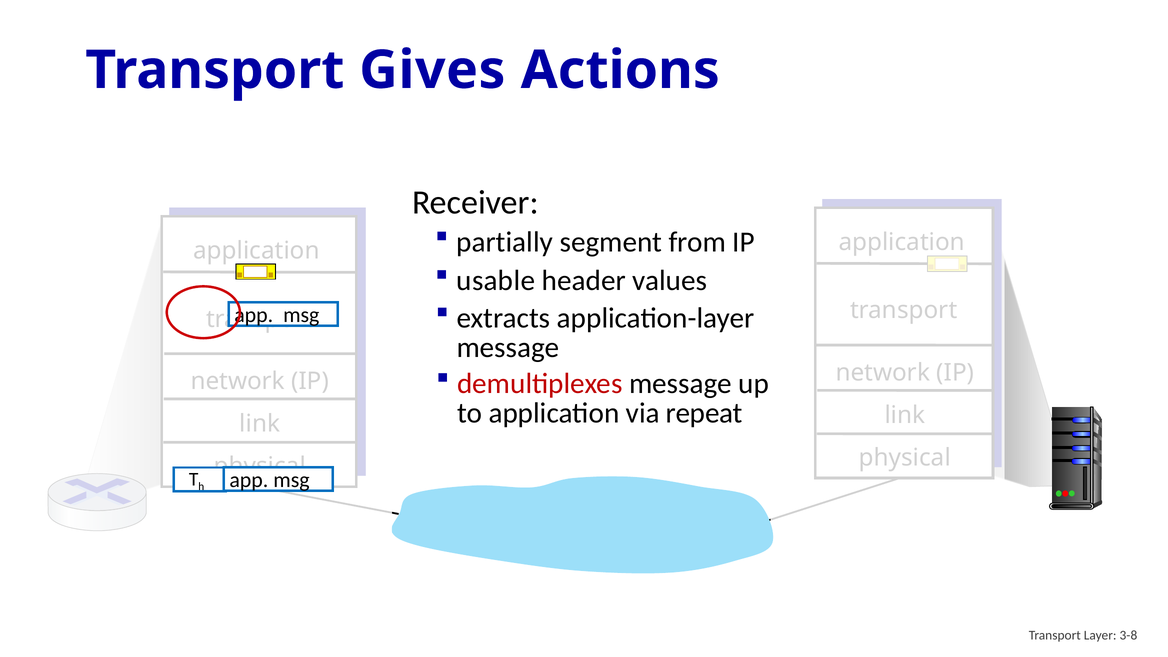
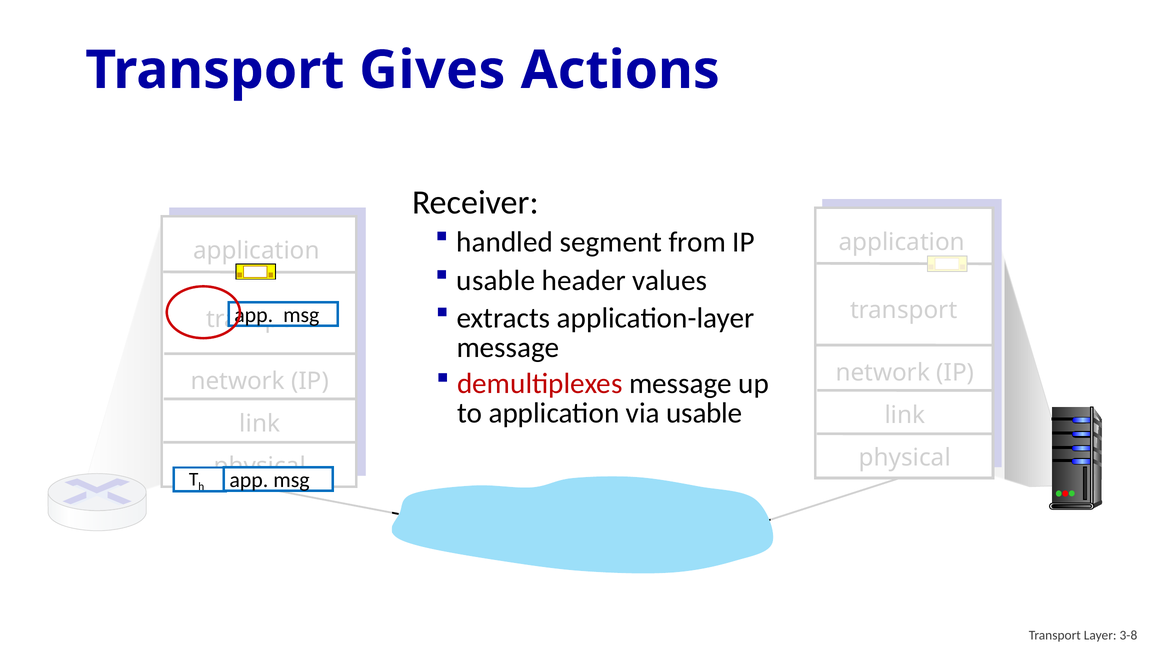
partially: partially -> handled (505, 242)
via repeat: repeat -> usable (704, 413)
